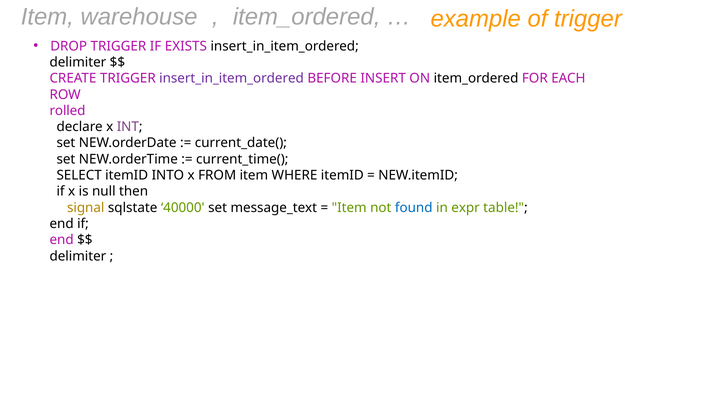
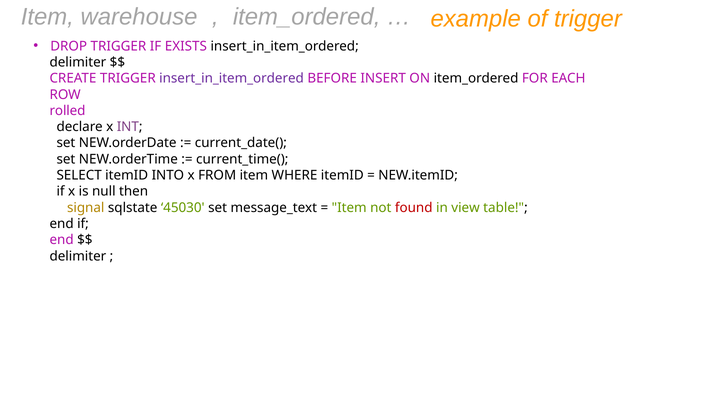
40000: 40000 -> 45030 (183, 207)
found colour: blue -> red (414, 207)
expr: expr -> view (466, 207)
